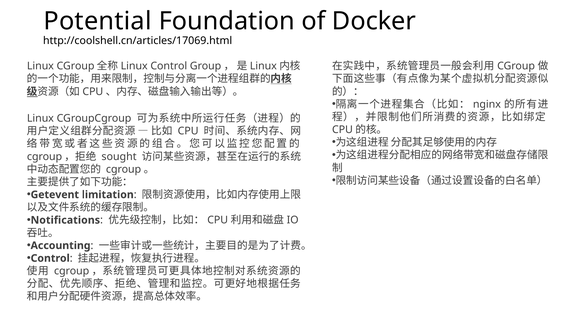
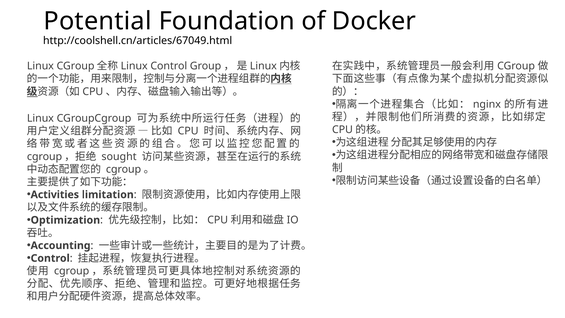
http://coolshell.cn/articles/17069.html: http://coolshell.cn/articles/17069.html -> http://coolshell.cn/articles/67049.html (138, 40)
Getevent: Getevent -> Activities (55, 195)
Notifications: Notifications -> Optimization (65, 220)
